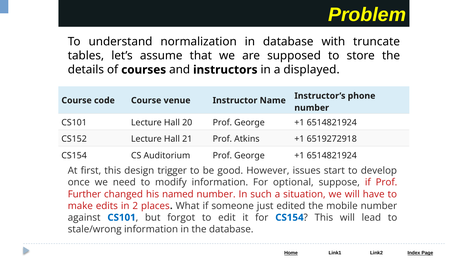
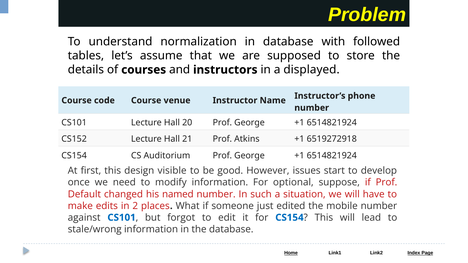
truncate: truncate -> followed (377, 42)
trigger: trigger -> visible (172, 171)
Further: Further -> Default (84, 194)
